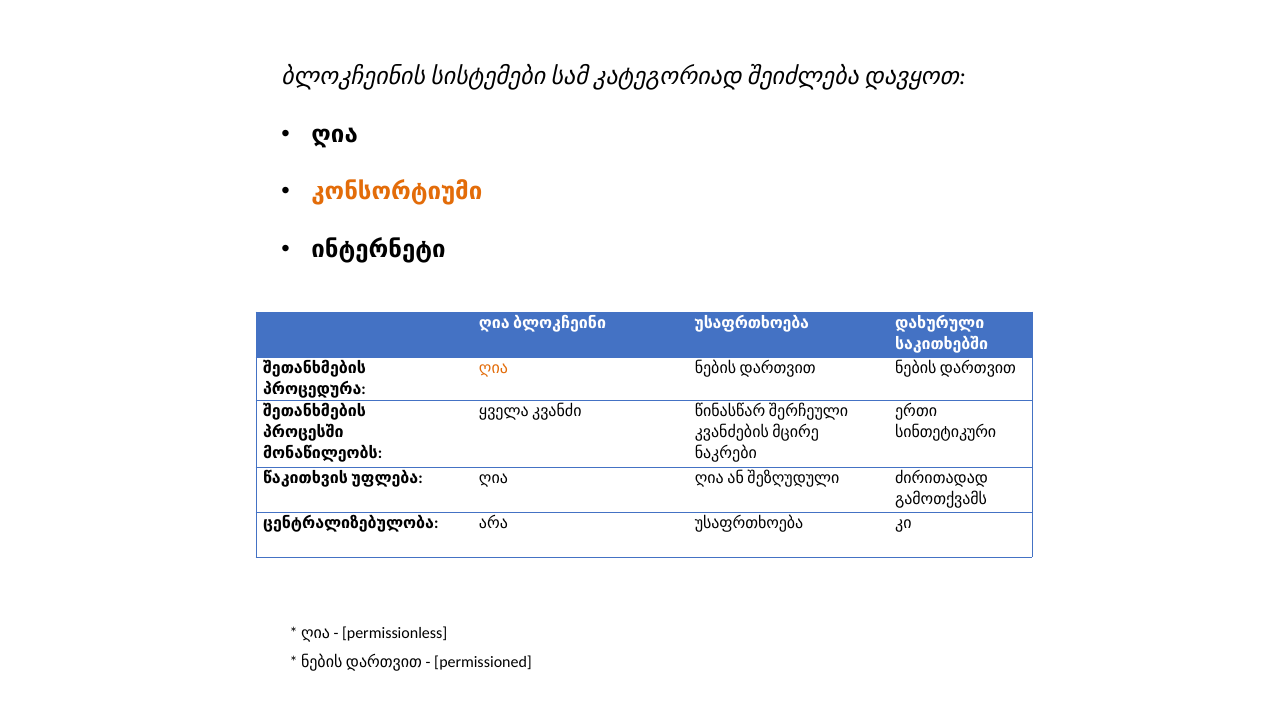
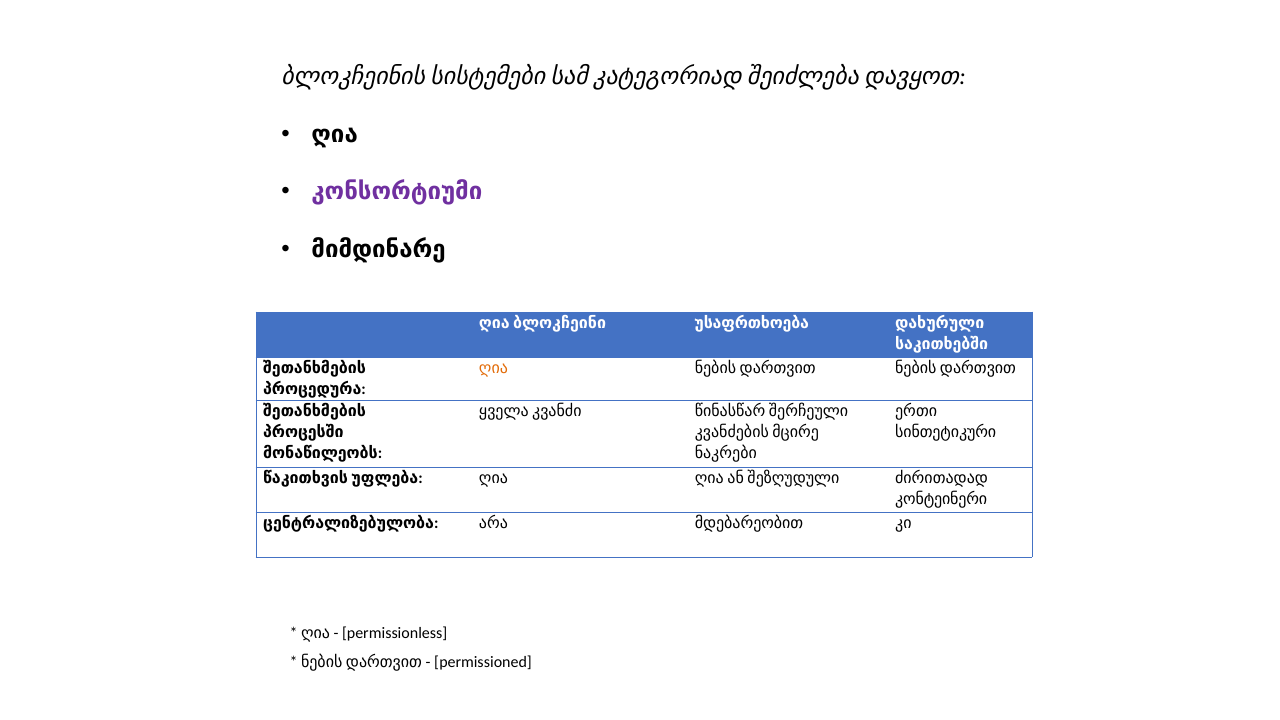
კონსორტიუმი colour: orange -> purple (397, 192)
ინტერნეტი: ინტერნეტი -> მიმდინარე (379, 250)
გამოთქვამს: გამოთქვამს -> კონტეინერი (941, 499)
არა უსაფრთხოება: უსაფრთხოება -> მდებარეობით (749, 523)
